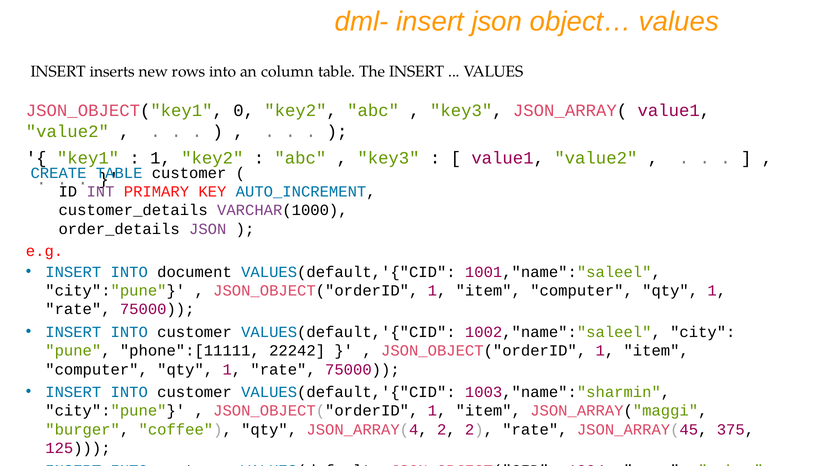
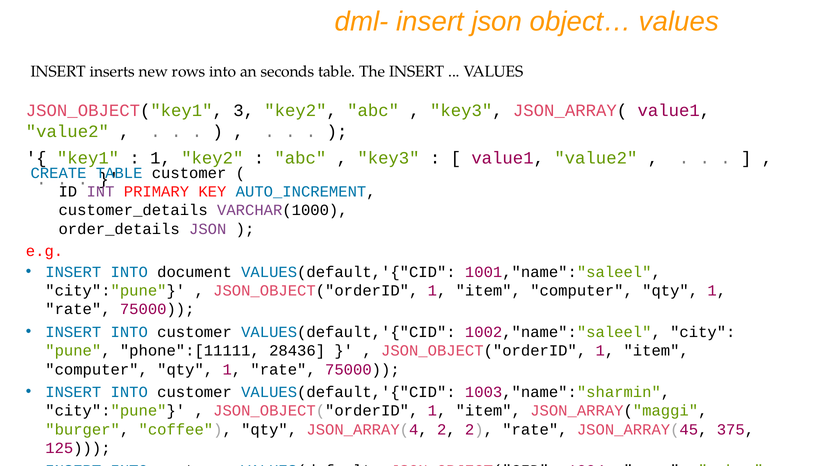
column: column -> seconds (288, 72)
0: 0 -> 3 (244, 111)
22242: 22242 -> 28436 (297, 351)
